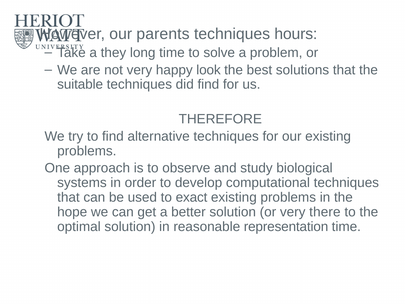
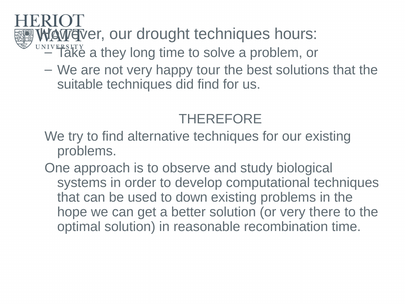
parents: parents -> drought (163, 34)
look: look -> tour (208, 70)
exact: exact -> down (192, 197)
representation: representation -> recombination (286, 226)
